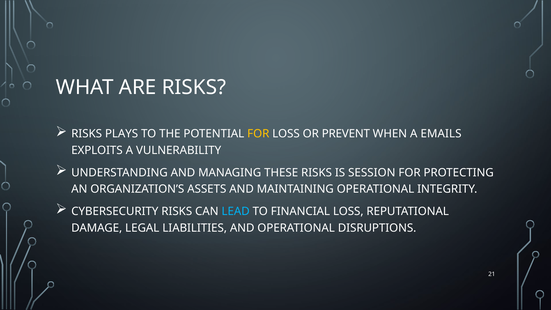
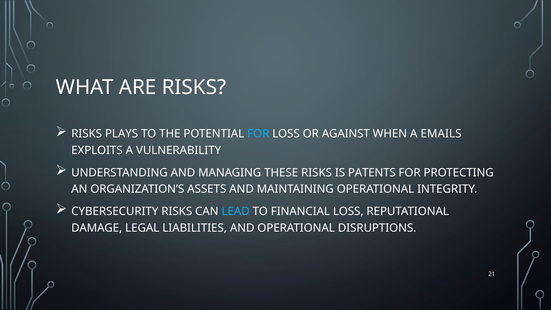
FOR colour: yellow -> light blue (258, 134)
PREVENT: PREVENT -> AGAINST (346, 134)
SESSION: SESSION -> PATENTS (372, 173)
